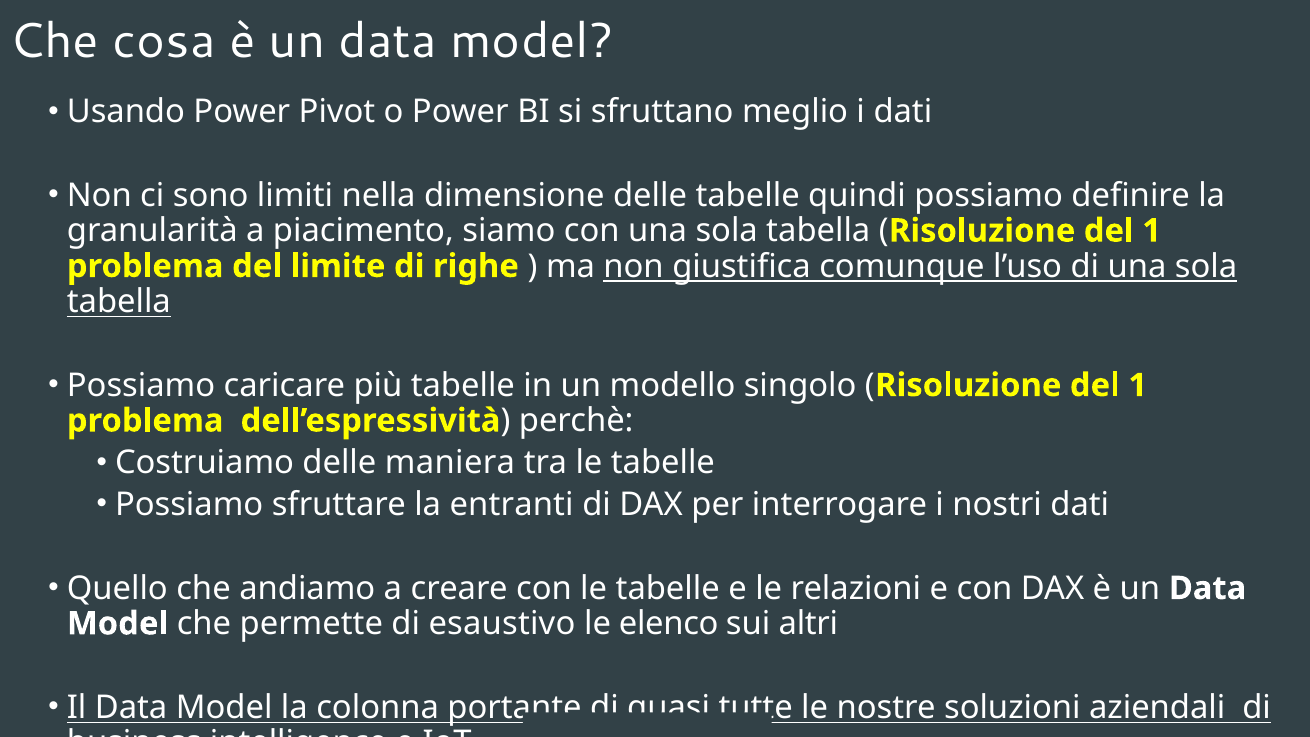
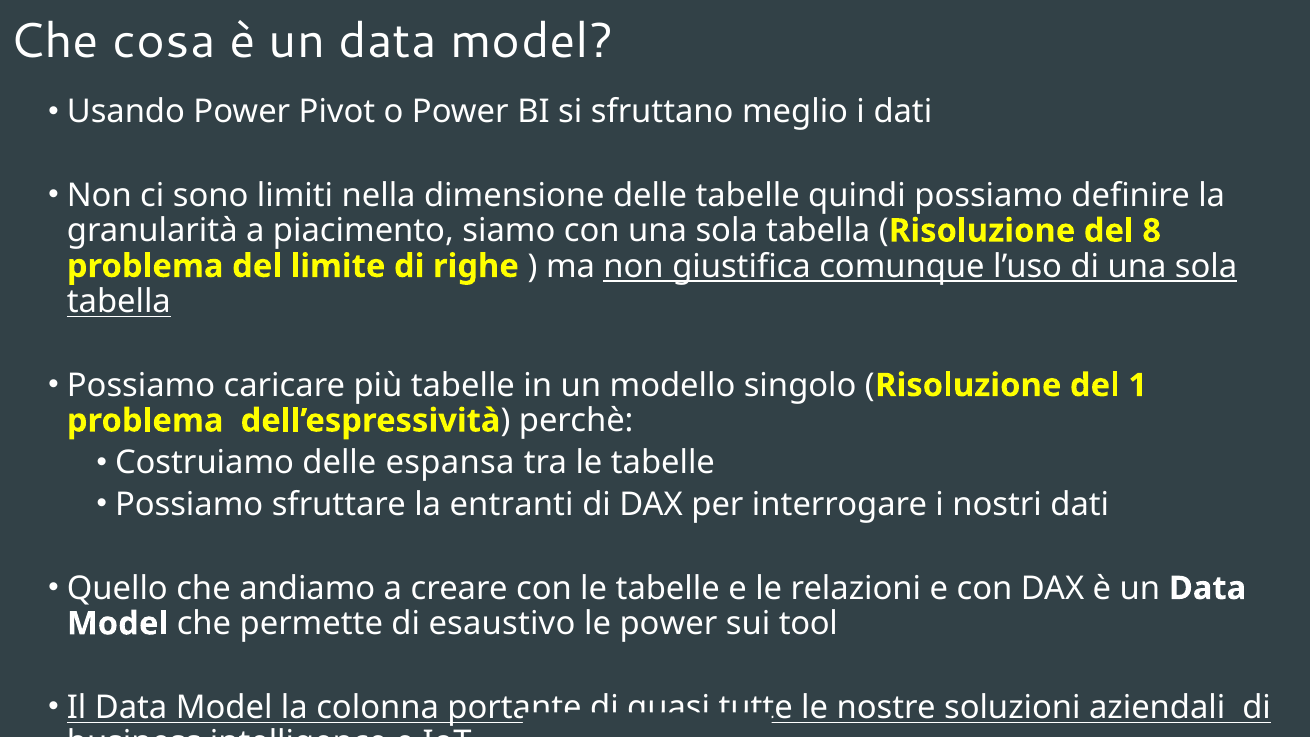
1: 1 -> 8 (1152, 231)
maniera: maniera -> espansa (450, 463)
le elenco: elenco -> power (669, 624)
altri: altri -> tool (808, 624)
